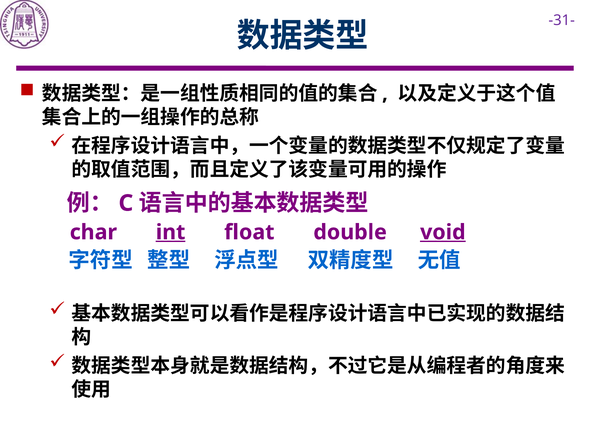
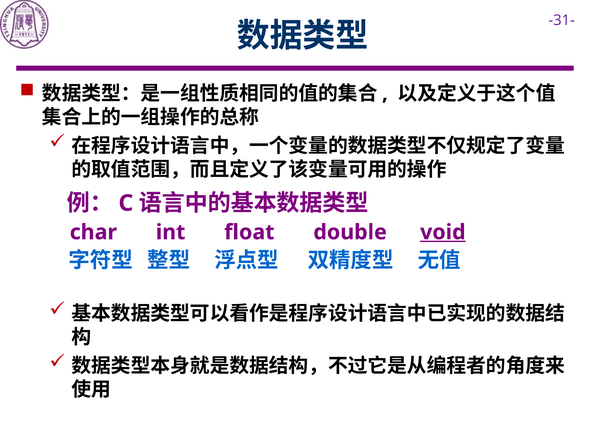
int underline: present -> none (171, 232)
